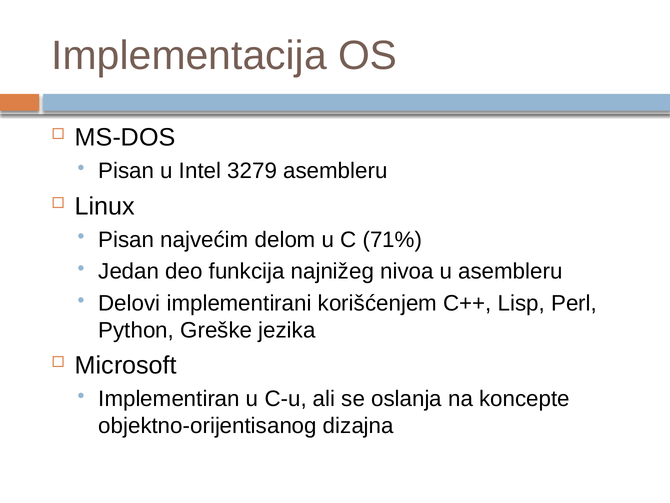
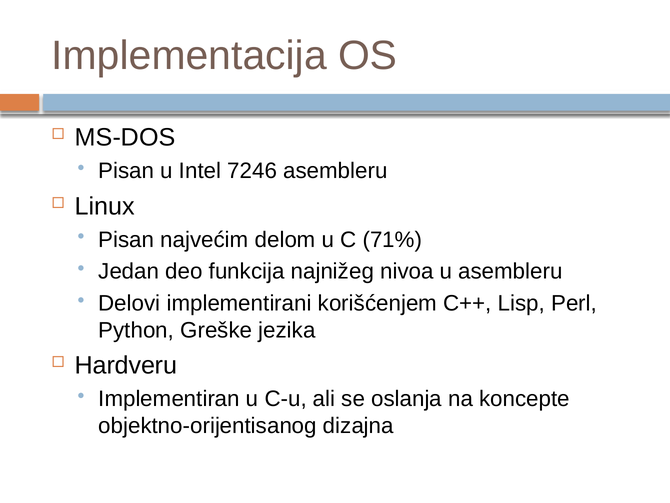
3279: 3279 -> 7246 (252, 171)
Microsoft: Microsoft -> Hardveru (126, 365)
